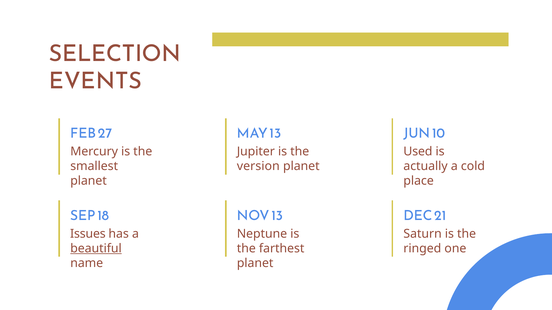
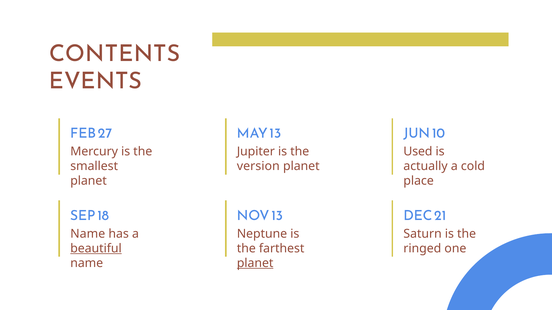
SELECTION: SELECTION -> CONTENTS (115, 54)
Issues: Issues -> Name (88, 234)
planet underline: none -> present (255, 263)
